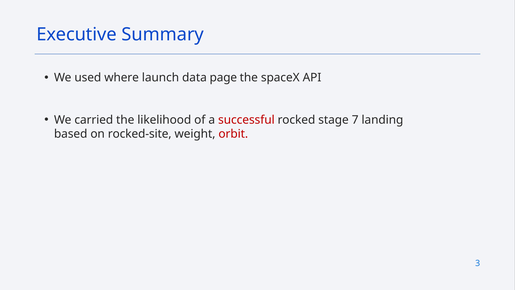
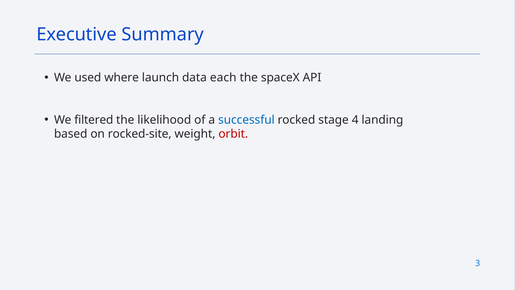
page: page -> each (223, 78)
carried: carried -> filtered (94, 120)
successful colour: red -> blue (246, 120)
7: 7 -> 4 (355, 120)
